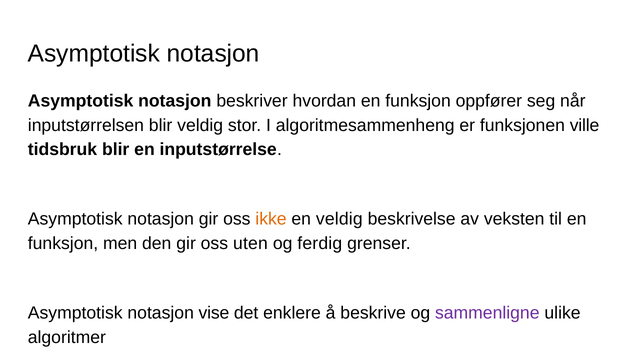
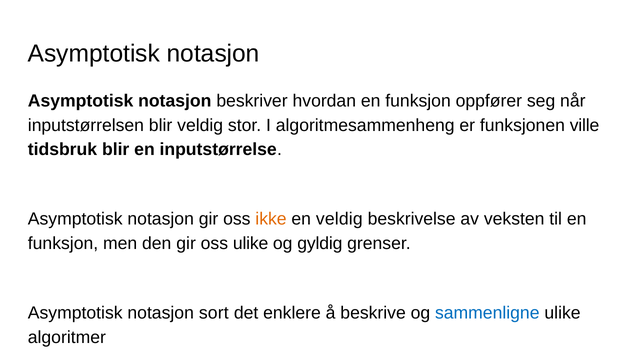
oss uten: uten -> ulike (251, 243)
ferdig: ferdig -> gyldig (320, 243)
vise: vise -> sort (214, 313)
sammenligne colour: purple -> blue (487, 313)
